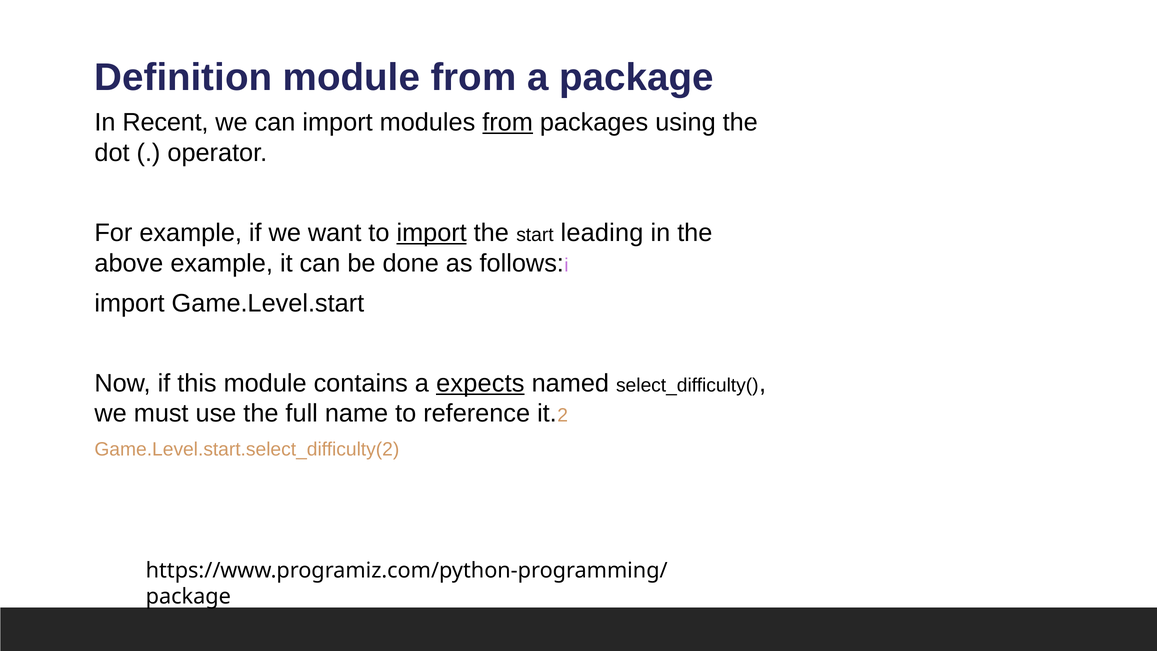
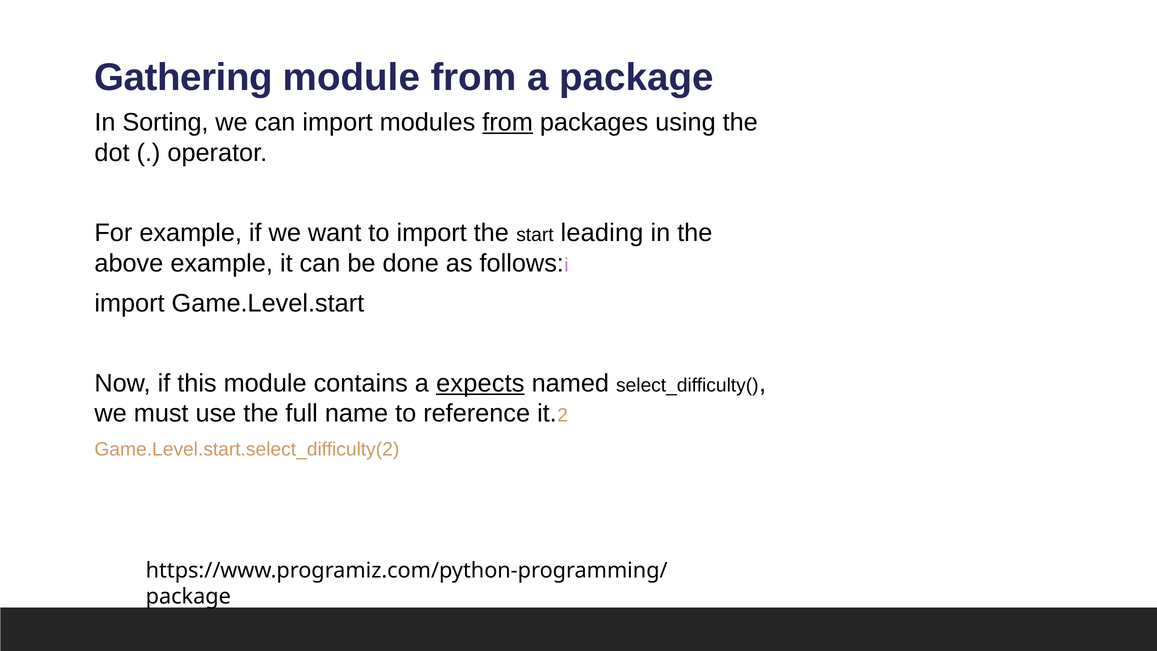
Definition: Definition -> Gathering (183, 78)
Recent: Recent -> Sorting (165, 122)
import underline: present -> none (432, 233)
